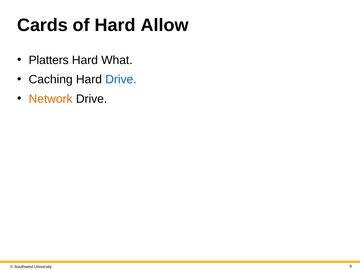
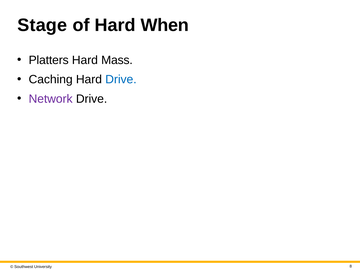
Cards: Cards -> Stage (42, 25)
Allow: Allow -> When (165, 25)
What: What -> Mass (117, 60)
Network colour: orange -> purple (51, 99)
